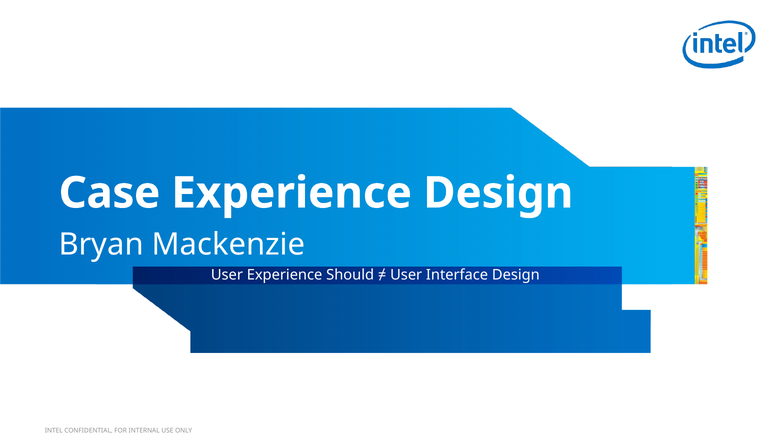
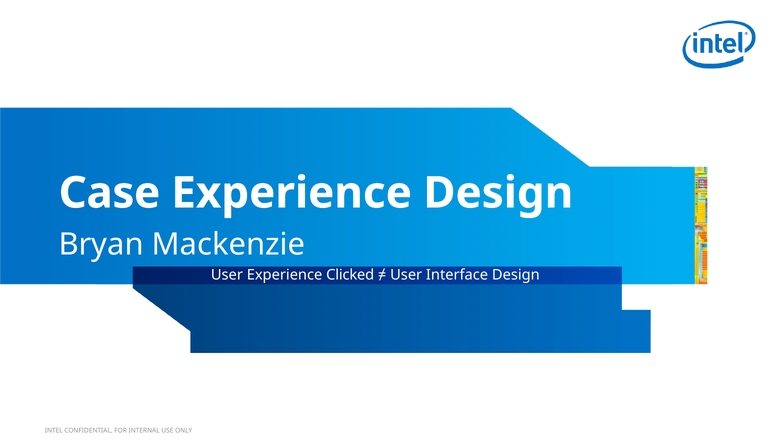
Should: Should -> Clicked (350, 275)
